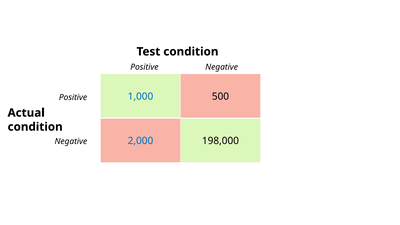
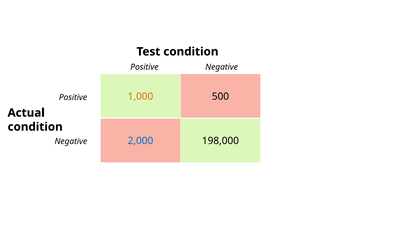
1,000 colour: blue -> orange (140, 97)
